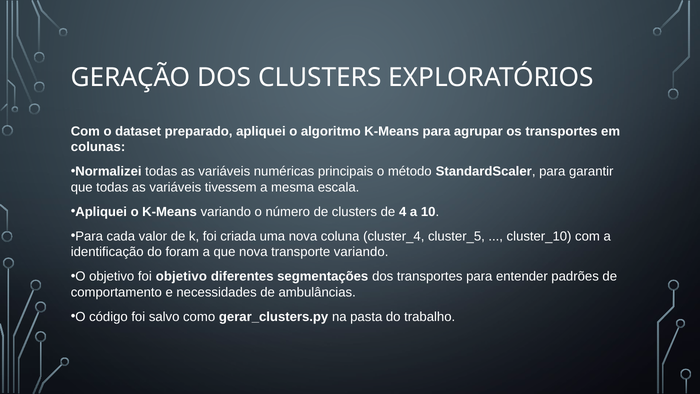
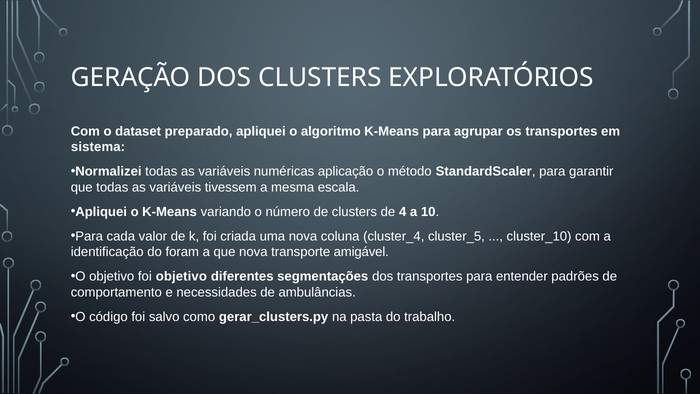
colunas: colunas -> sistema (98, 147)
principais: principais -> aplicação (346, 171)
transporte variando: variando -> amigável (361, 252)
